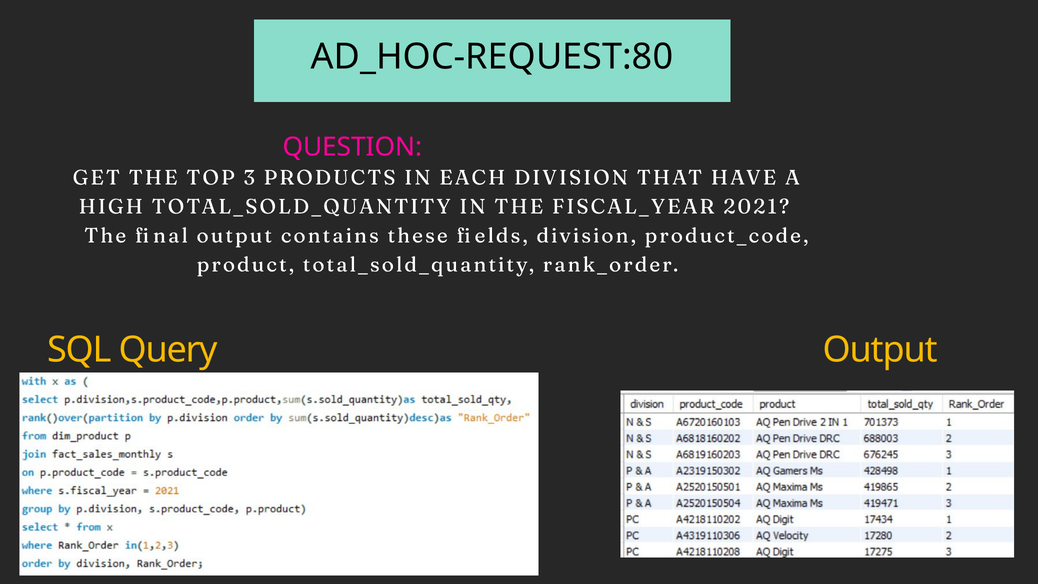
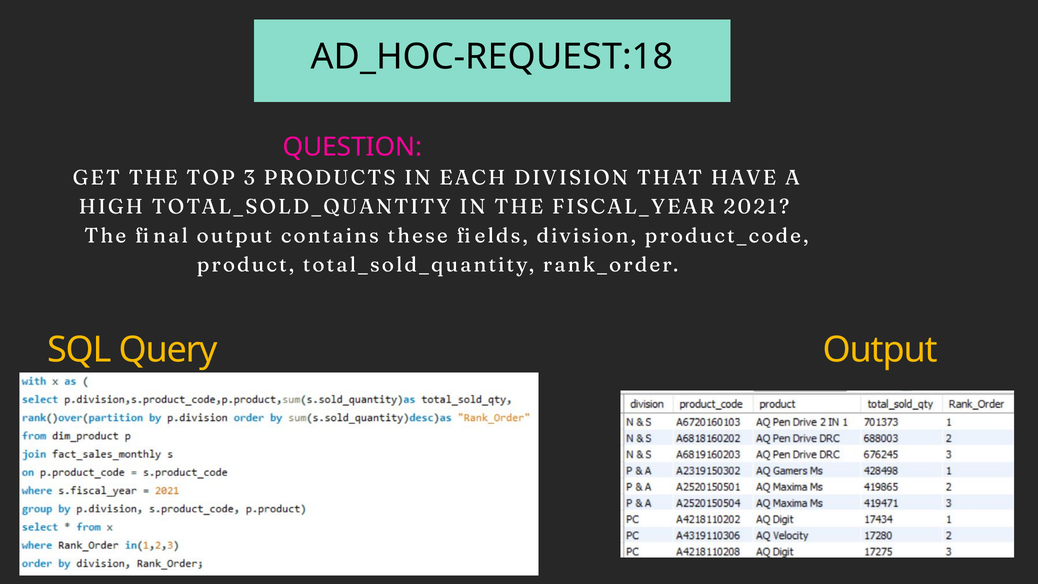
AD_HOC-REQUEST:80: AD_HOC-REQUEST:80 -> AD_HOC-REQUEST:18 (492, 57)
